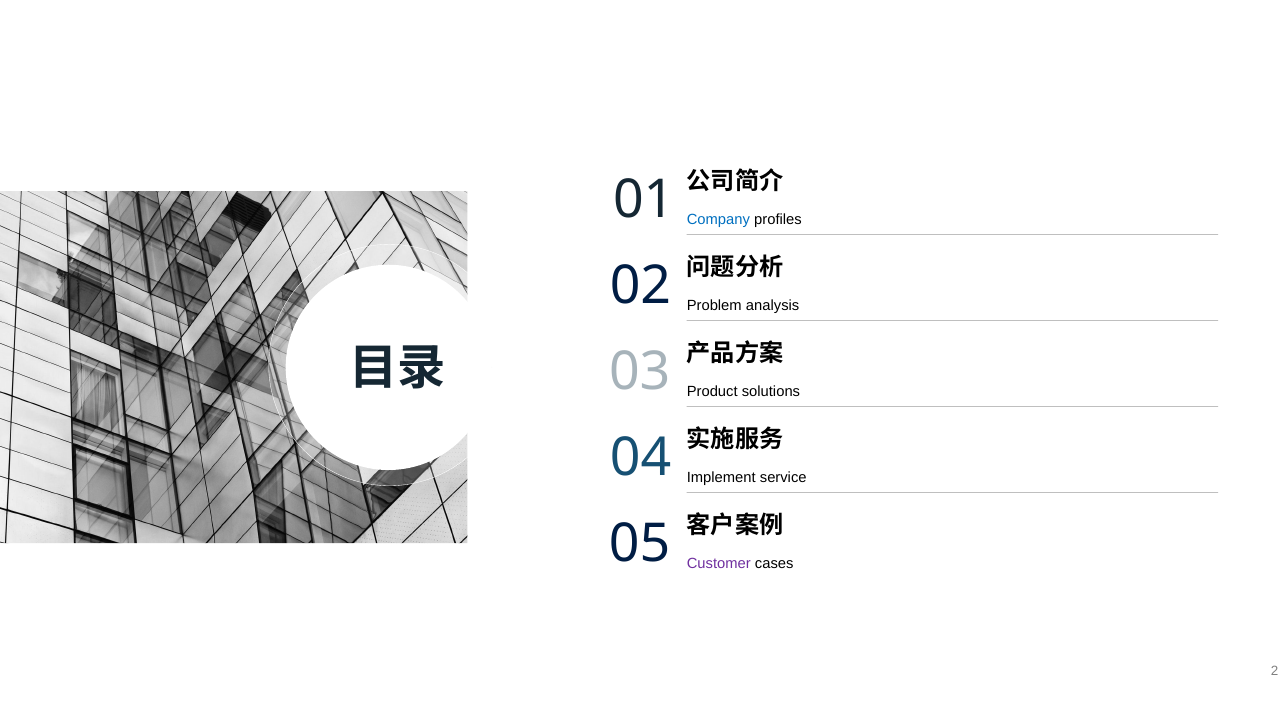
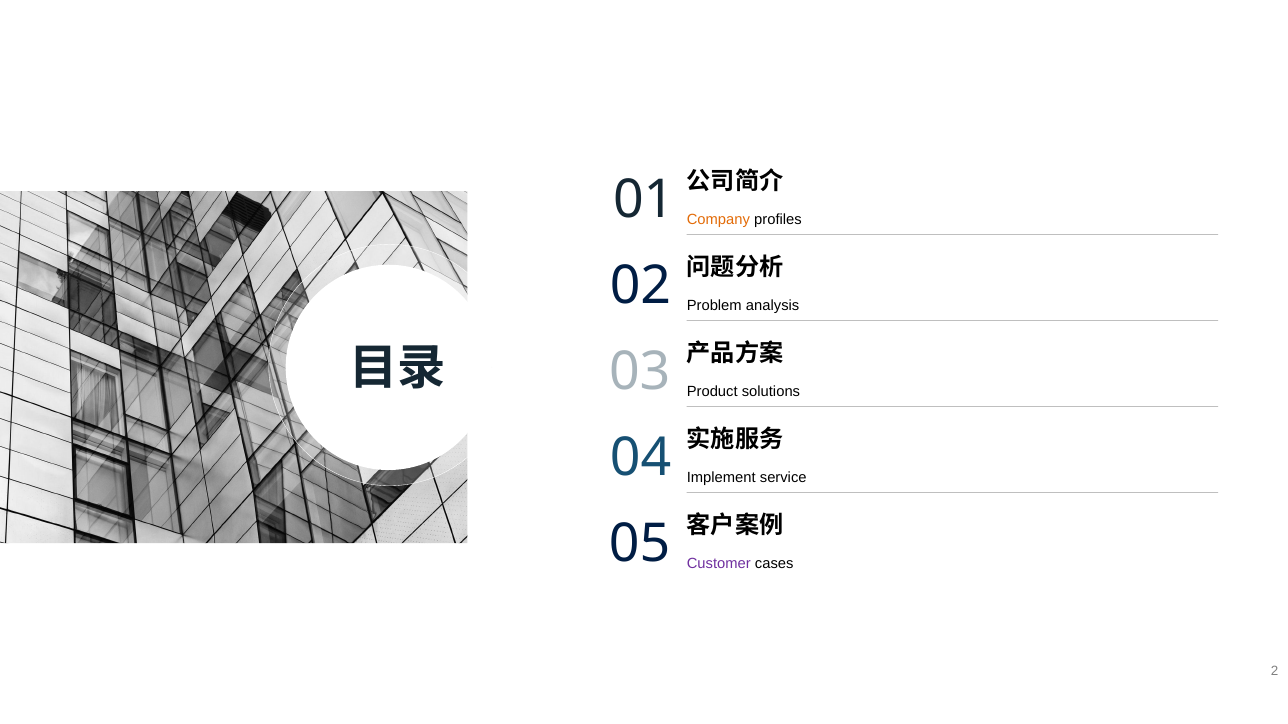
Company colour: blue -> orange (718, 219)
